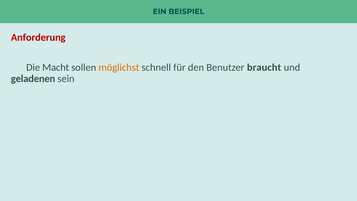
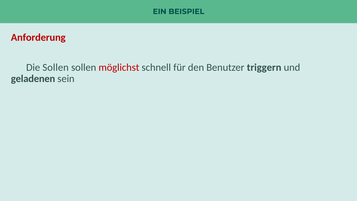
Macht: Macht -> Sollen (56, 67)
möglichst colour: orange -> red (119, 67)
braucht: braucht -> triggern (264, 67)
